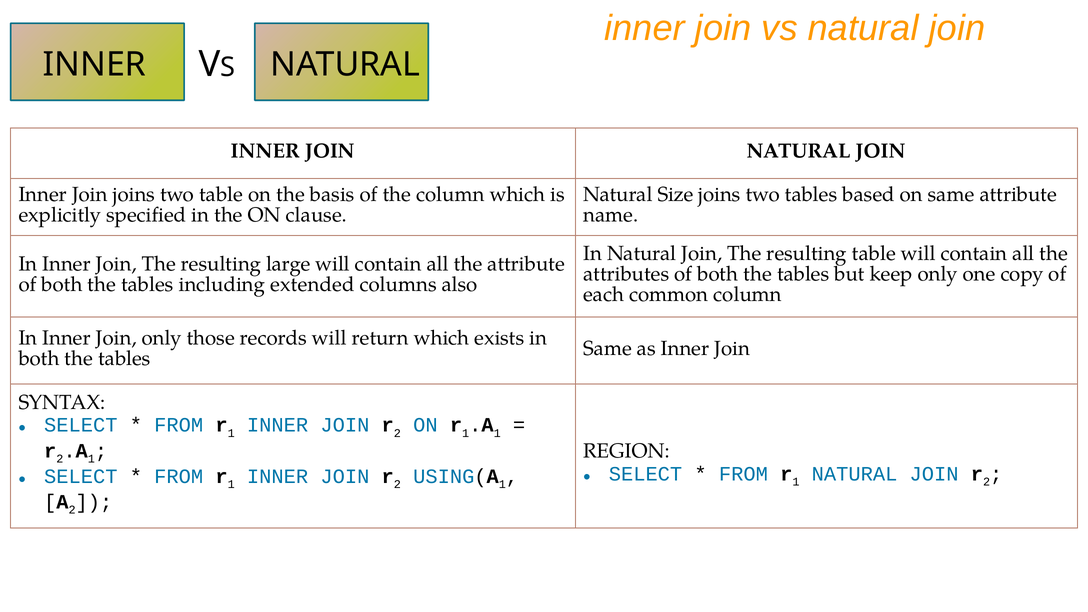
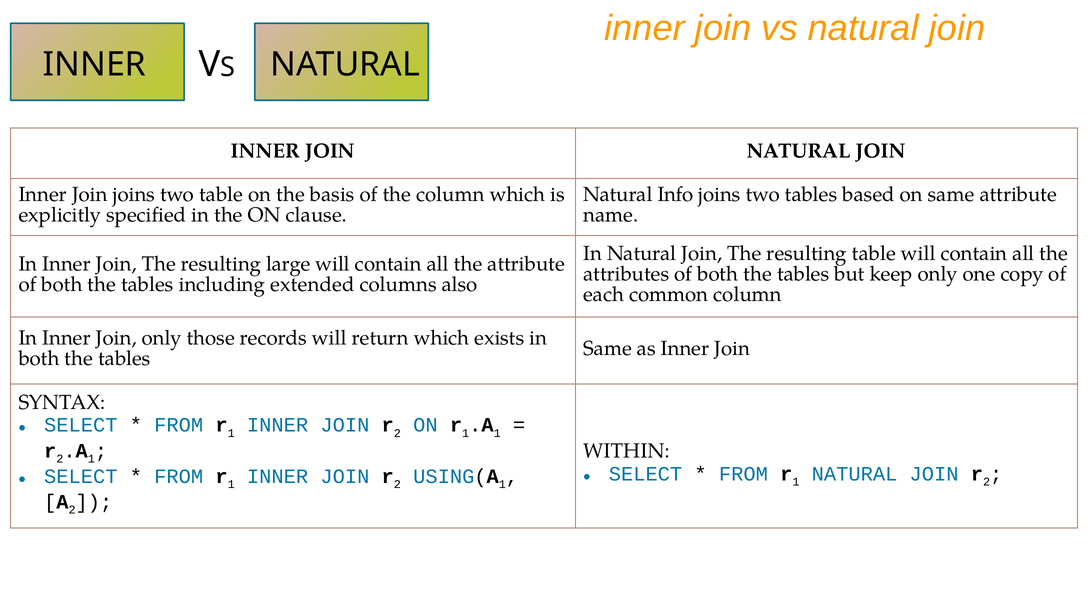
Size: Size -> Info (676, 195)
REGION: REGION -> WITHIN (627, 451)
